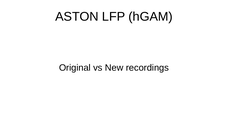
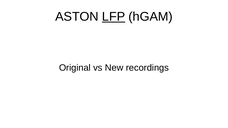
LFP underline: none -> present (114, 17)
